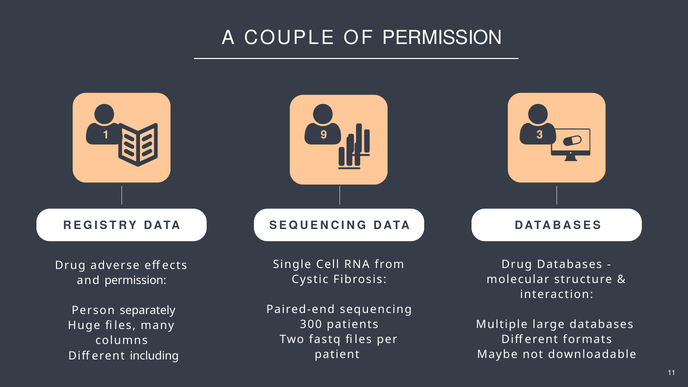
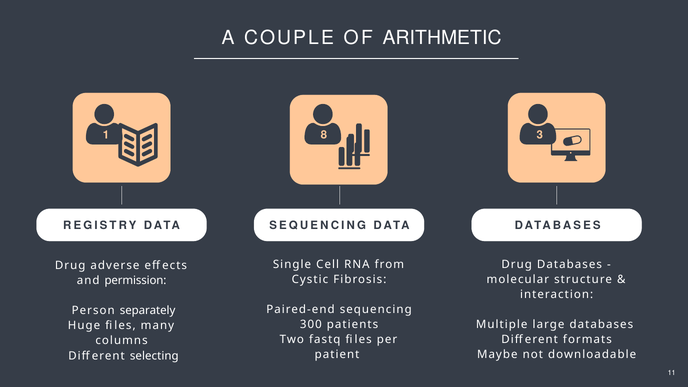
OF PERMISSION: PERMISSION -> ARITHMETIC (442, 38)
9: 9 -> 8 (324, 135)
including: including -> selecting (154, 356)
